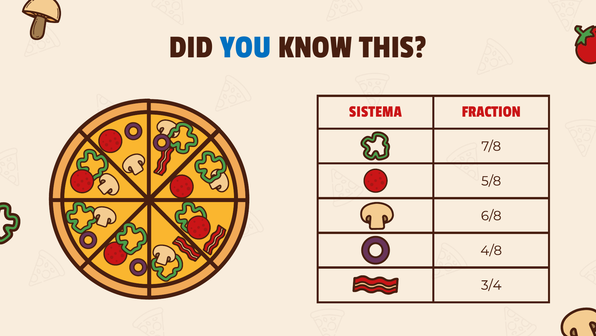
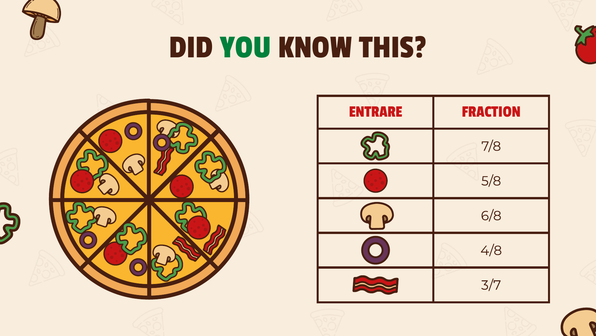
YOU colour: blue -> green (246, 47)
SISTEMA: SISTEMA -> ENTRARE (376, 111)
3/4: 3/4 -> 3/7 (491, 285)
